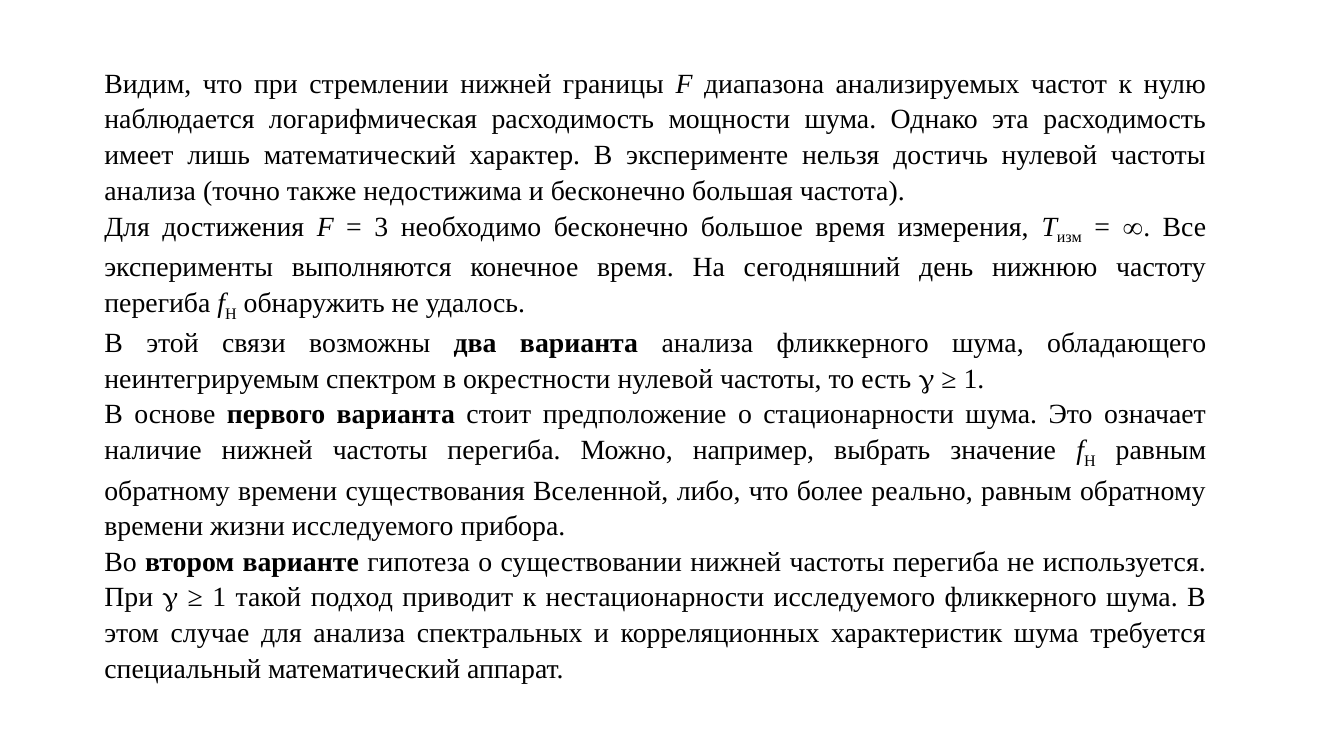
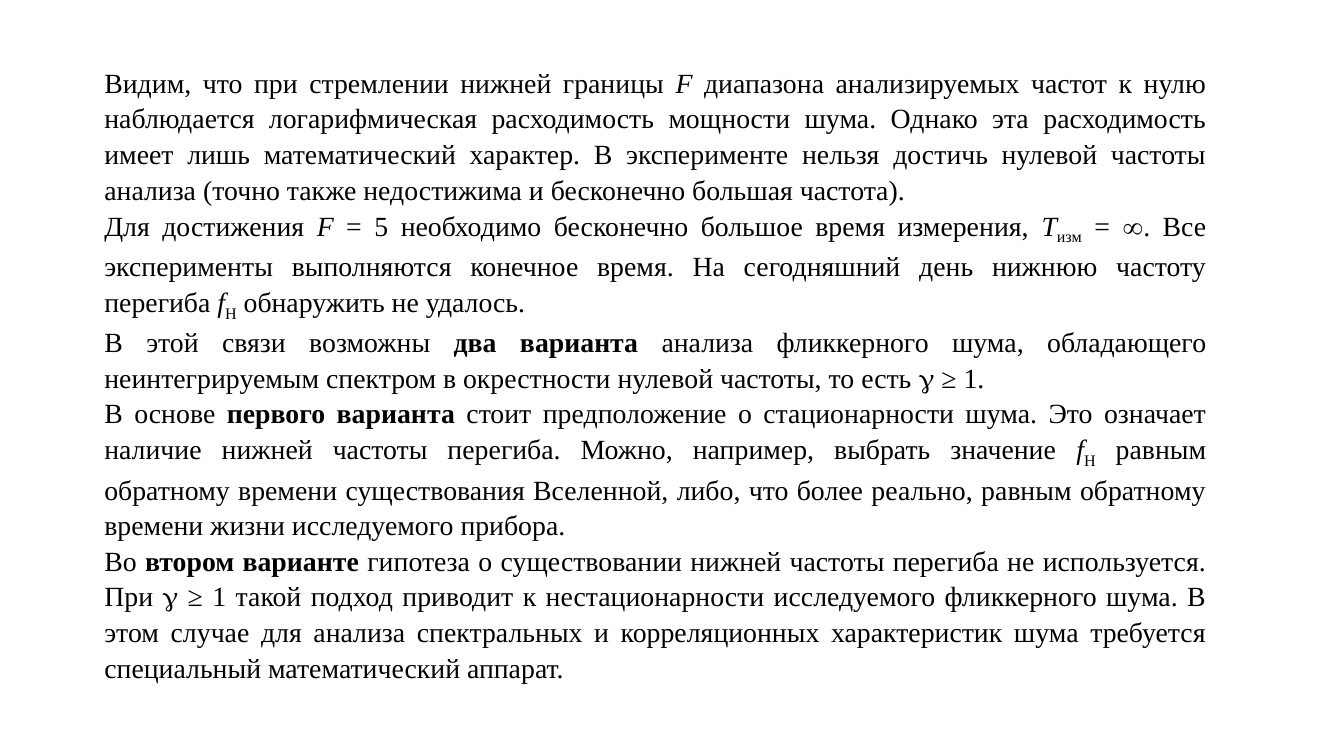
3: 3 -> 5 (381, 227)
